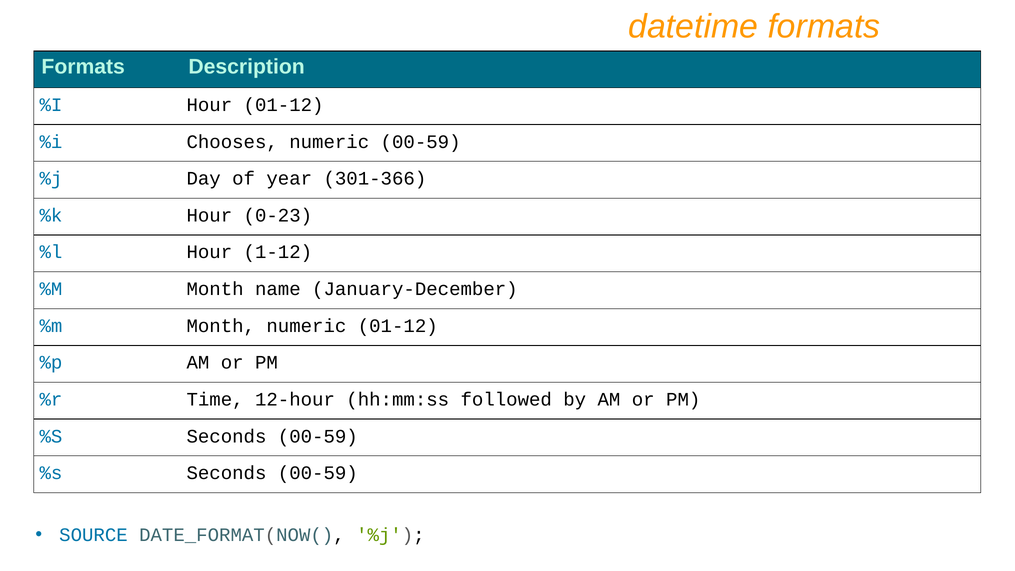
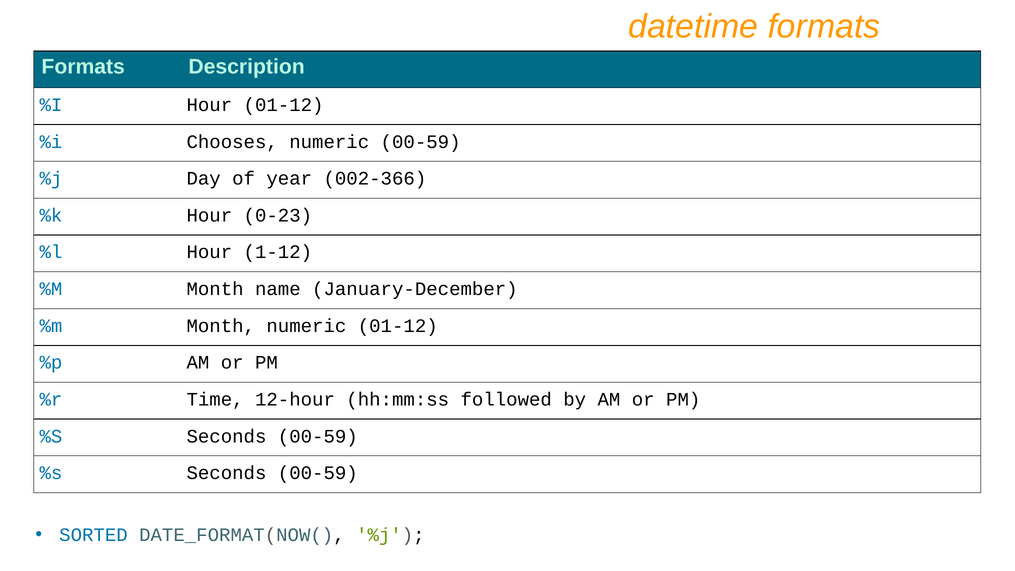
301-366: 301-366 -> 002-366 (375, 179)
SOURCE: SOURCE -> SORTED (93, 535)
